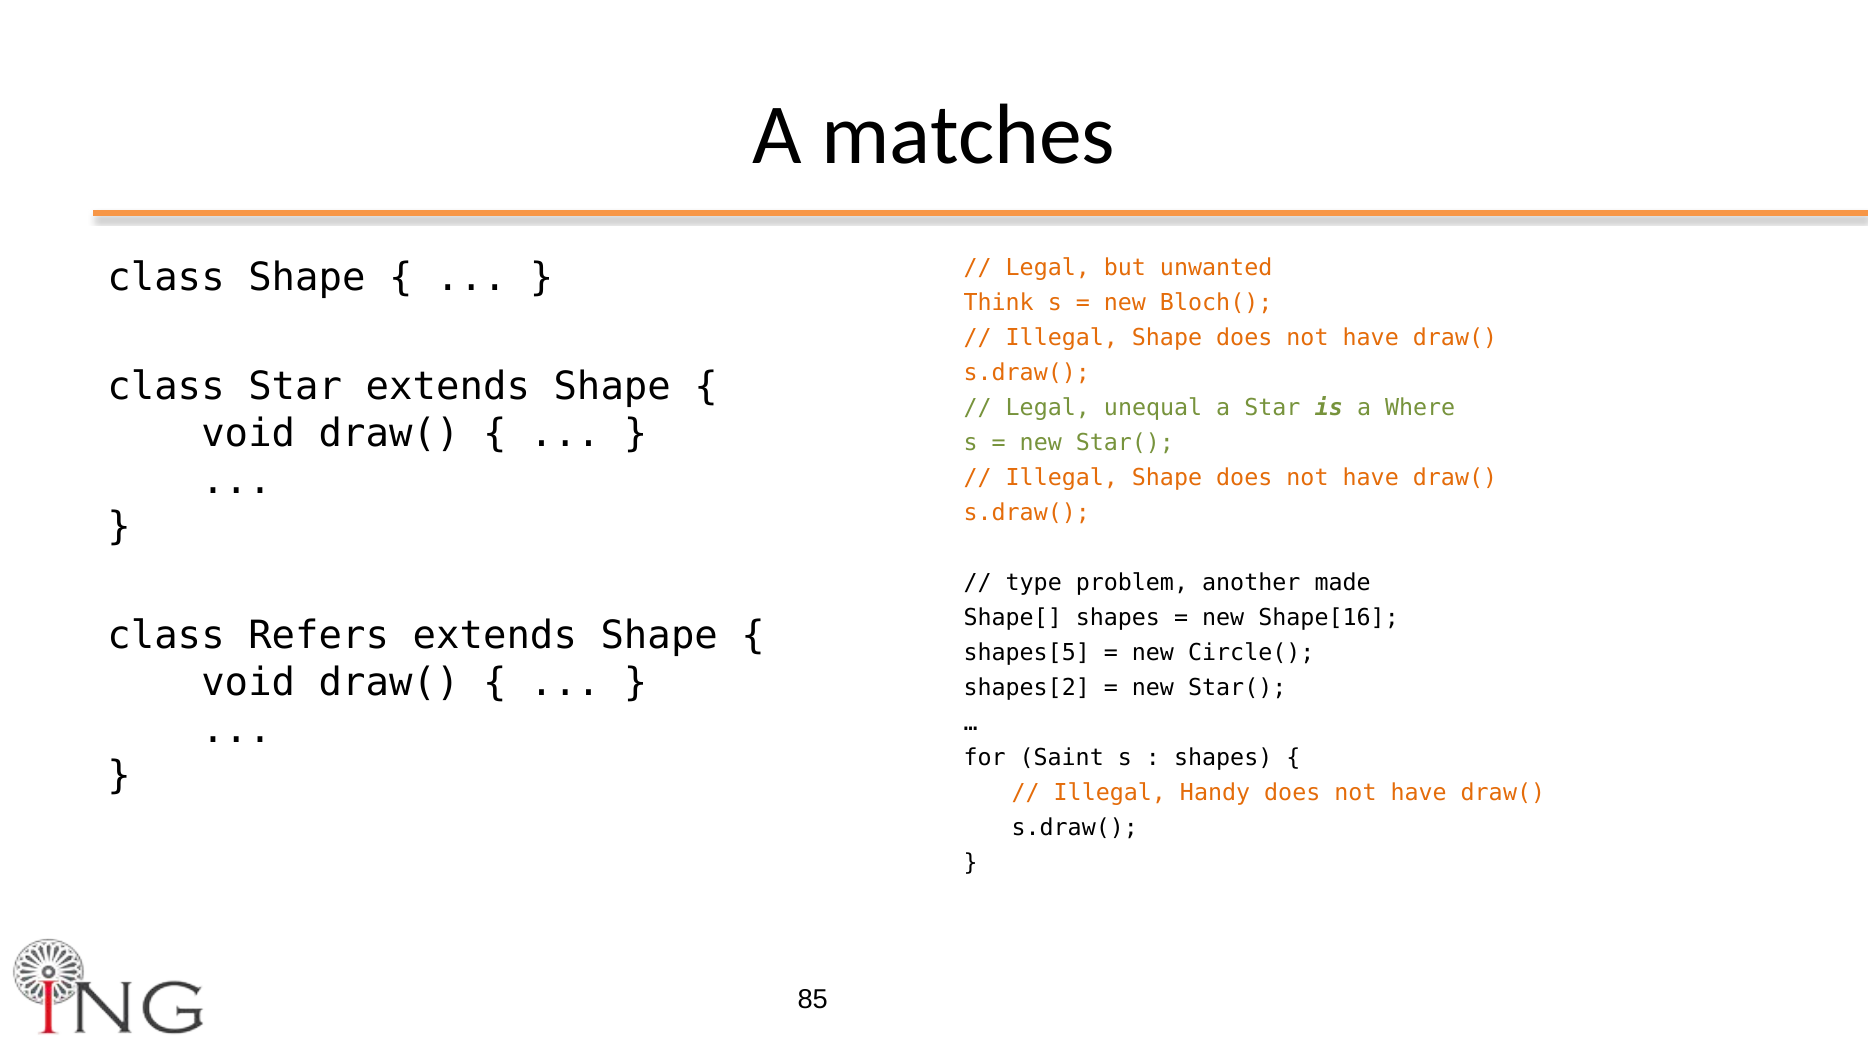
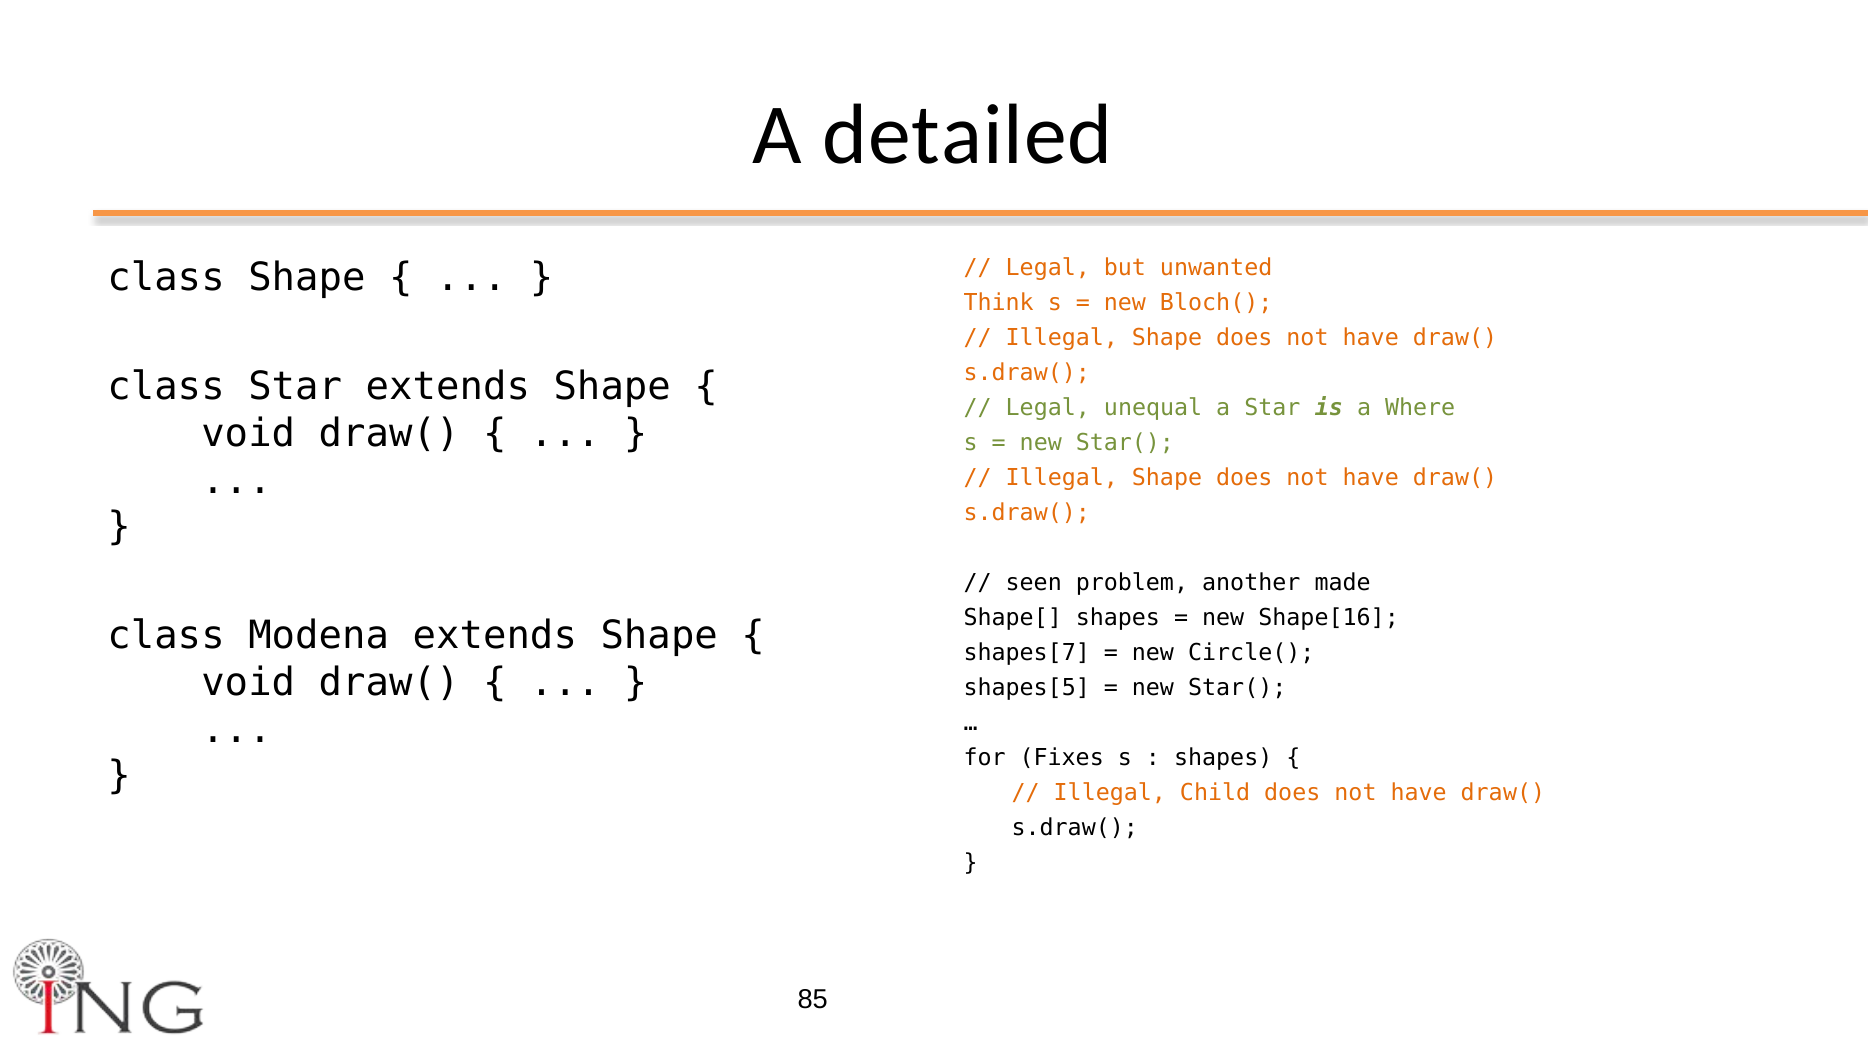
matches: matches -> detailed (968, 136)
type: type -> seen (1034, 583)
Refers: Refers -> Modena (319, 636)
shapes[5: shapes[5 -> shapes[7 (1027, 653)
shapes[2: shapes[2 -> shapes[5 (1027, 688)
Saint: Saint -> Fixes (1062, 758)
Handy: Handy -> Child (1215, 793)
